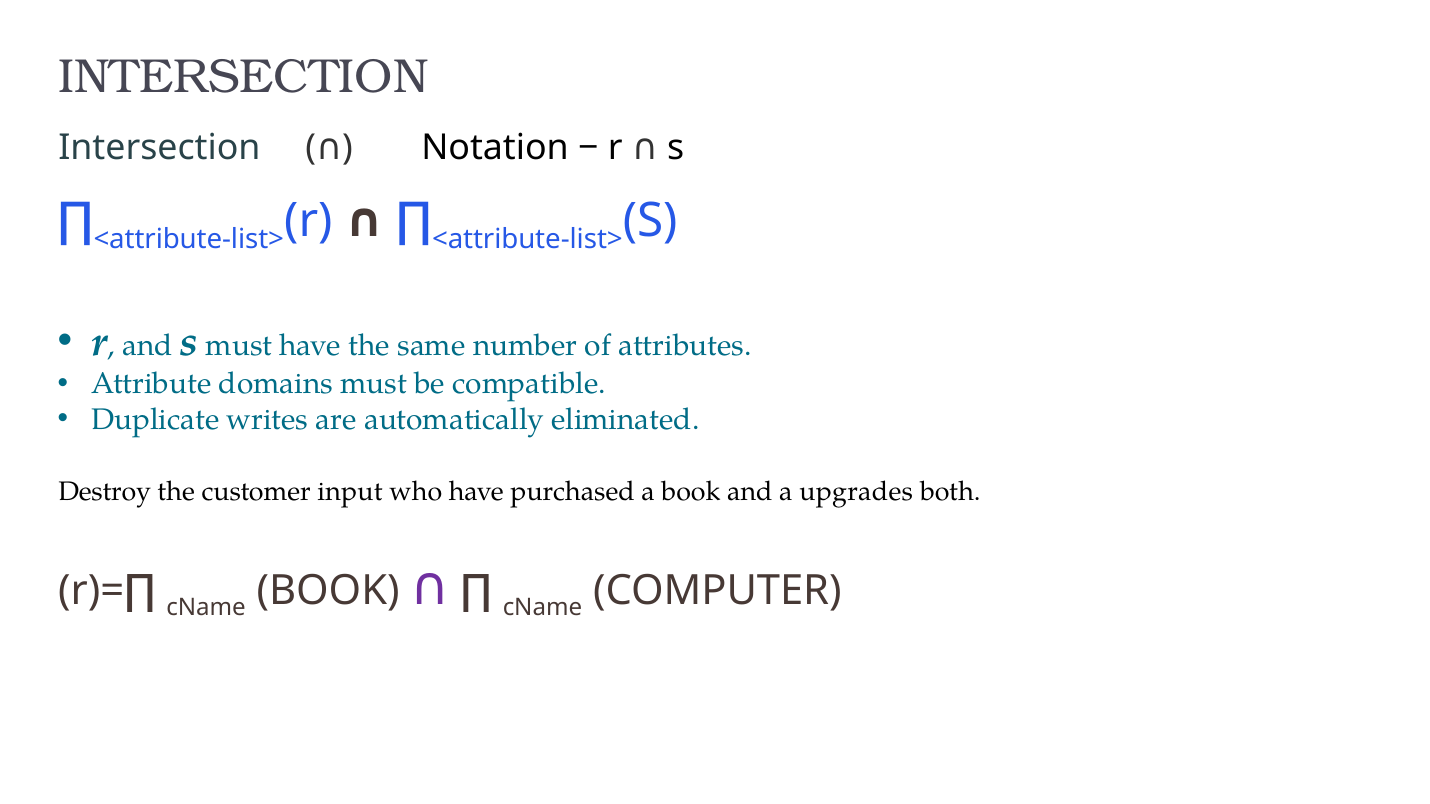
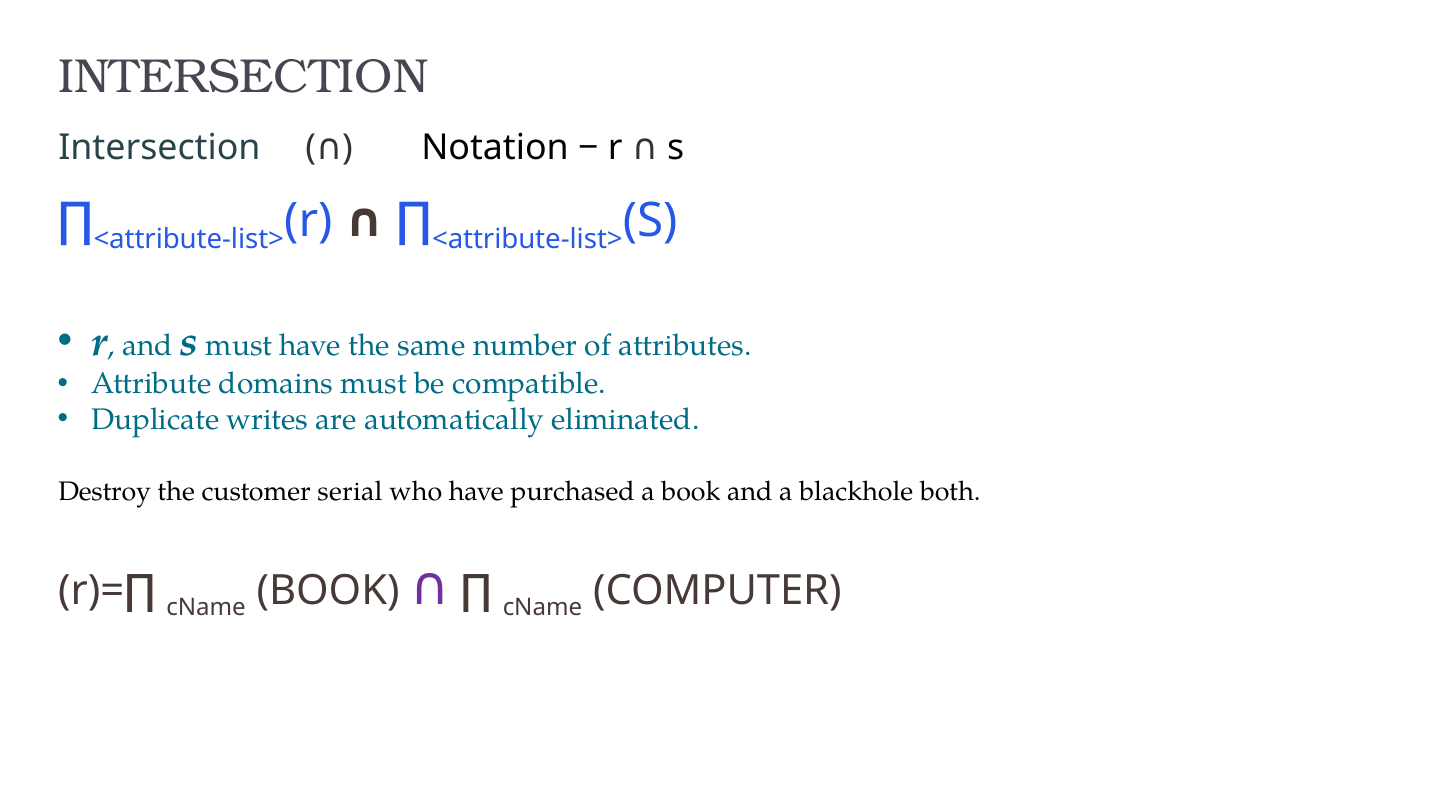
input: input -> serial (350, 492)
upgrades: upgrades -> blackhole (856, 492)
